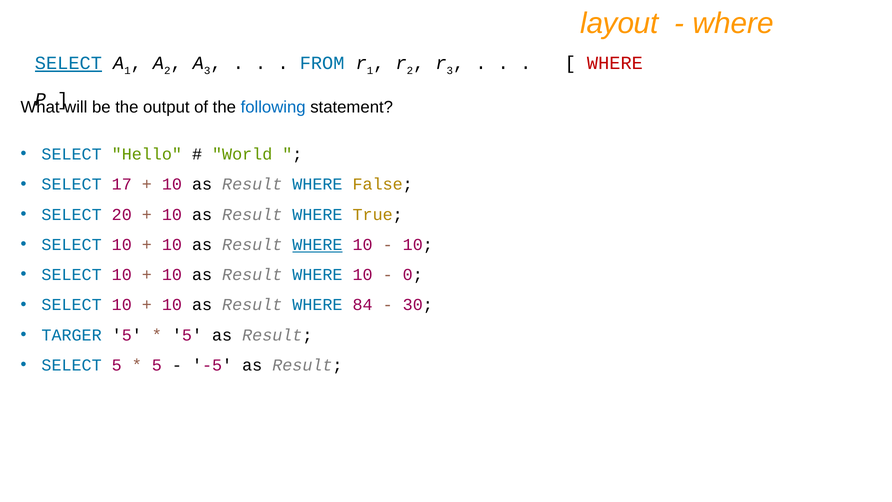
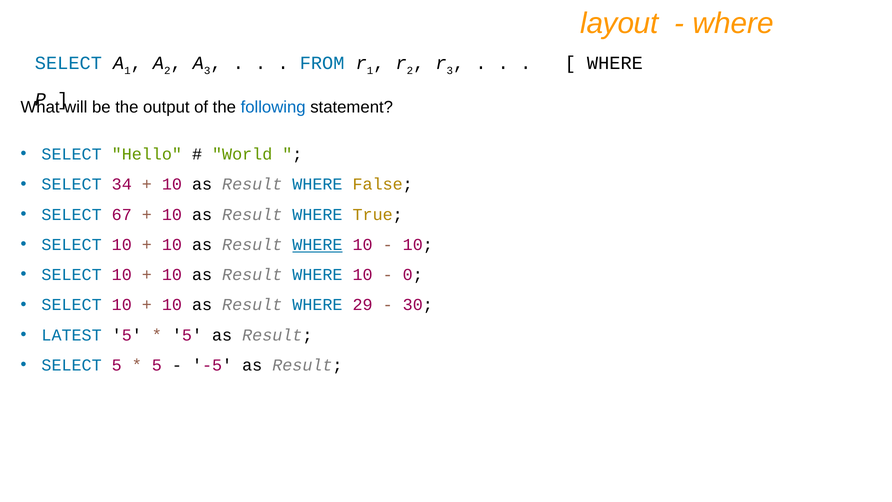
SELECT underline: present -> none (68, 63)
WHERE colour: red -> black (615, 63)
17: 17 -> 34 (122, 184)
20: 20 -> 67 (122, 214)
84: 84 -> 29 (363, 305)
TARGER: TARGER -> LATEST (72, 335)
